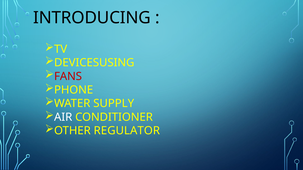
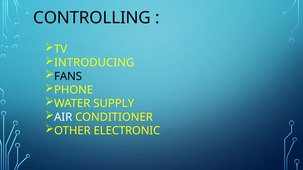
INTRODUCING: INTRODUCING -> CONTROLLING (92, 18)
DEVICESUSING: DEVICESUSING -> INTRODUCING (94, 63)
FANS colour: red -> black (68, 77)
REGULATOR: REGULATOR -> ELECTRONIC (127, 131)
